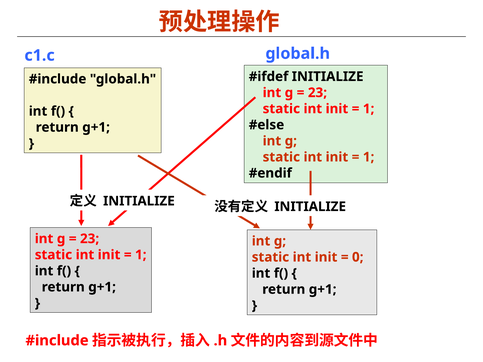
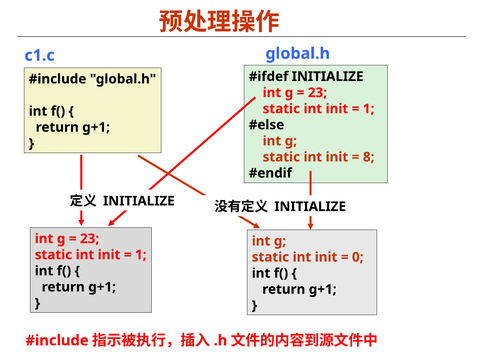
1: 1 -> 8 (369, 157)
